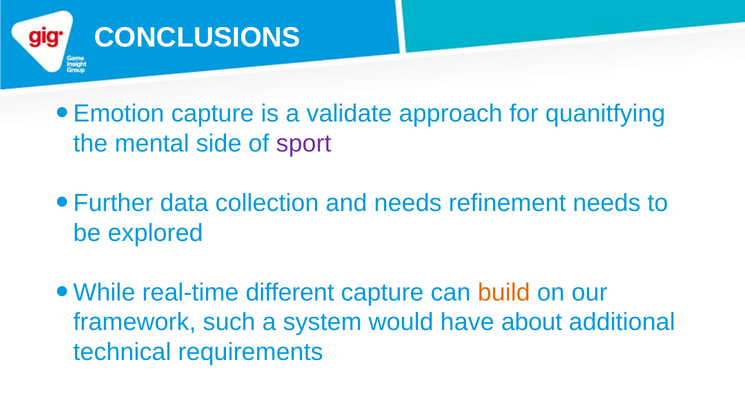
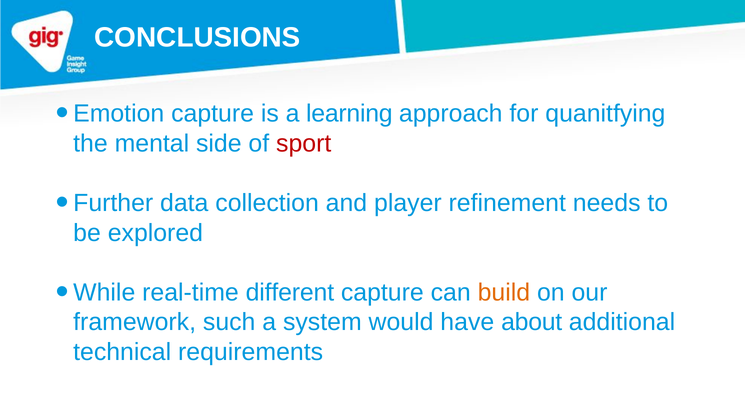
validate: validate -> learning (349, 114)
sport colour: purple -> red (304, 143)
and needs: needs -> player (408, 203)
